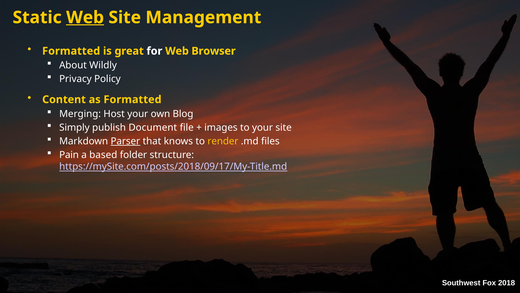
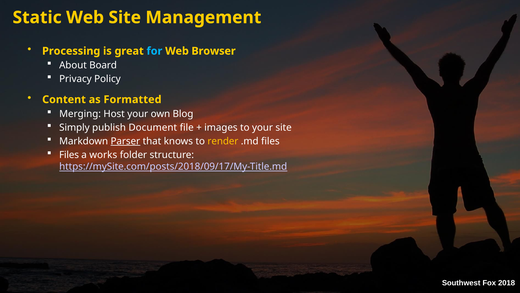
Web underline: present -> none (85, 17)
Formatted: Formatted -> Processing (71, 51)
for colour: white -> light blue (154, 51)
Wildly: Wildly -> Board (103, 65)
Pain: Pain -> Files (69, 155)
based: based -> works (103, 155)
